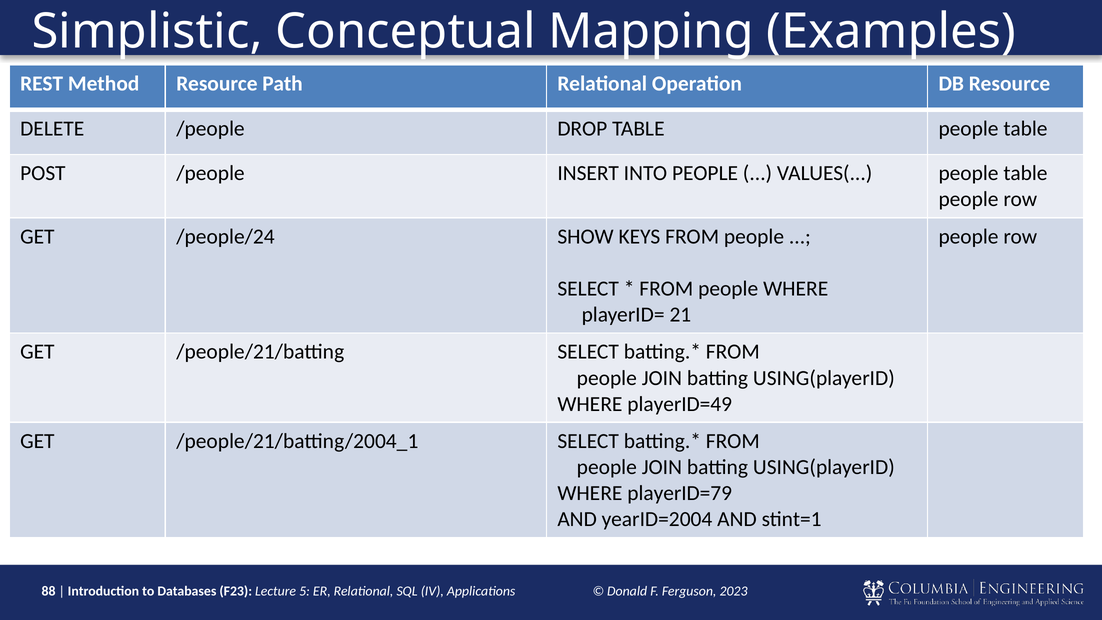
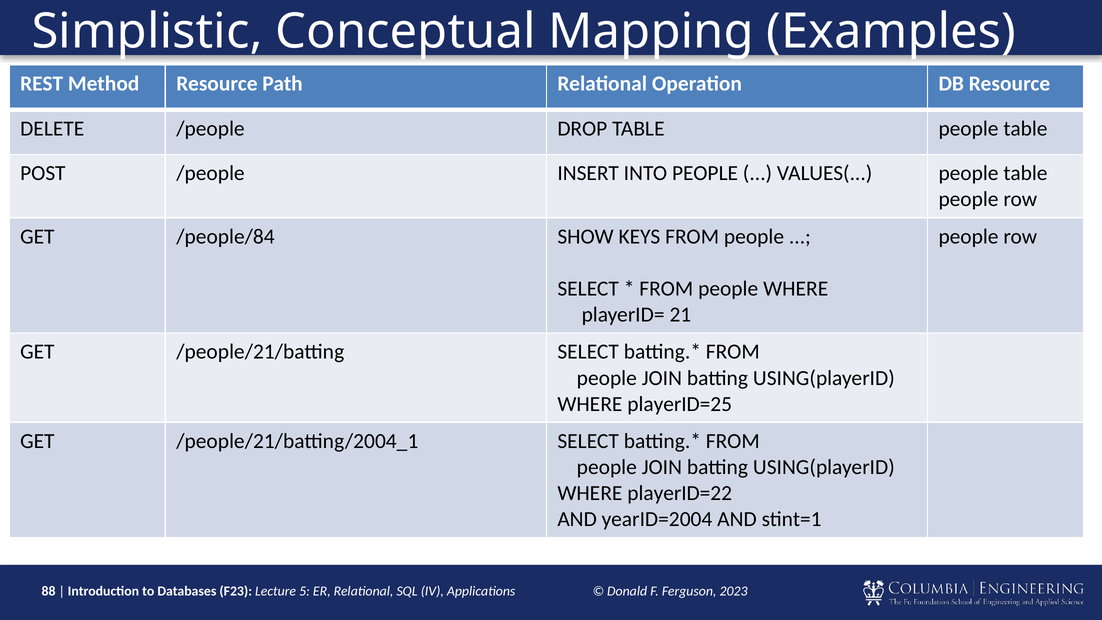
/people/24: /people/24 -> /people/84 (225, 236)
playerID=49: playerID=49 -> playerID=25 (680, 404)
playerID=79: playerID=79 -> playerID=22 (680, 493)
